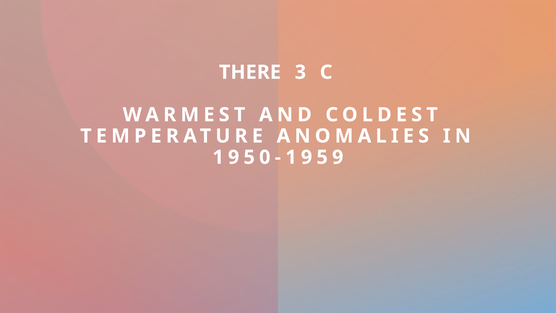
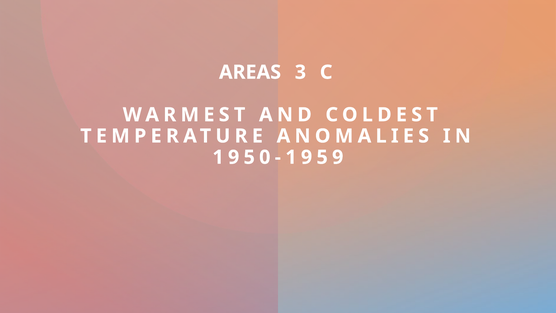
THERE: THERE -> AREAS (250, 72)
